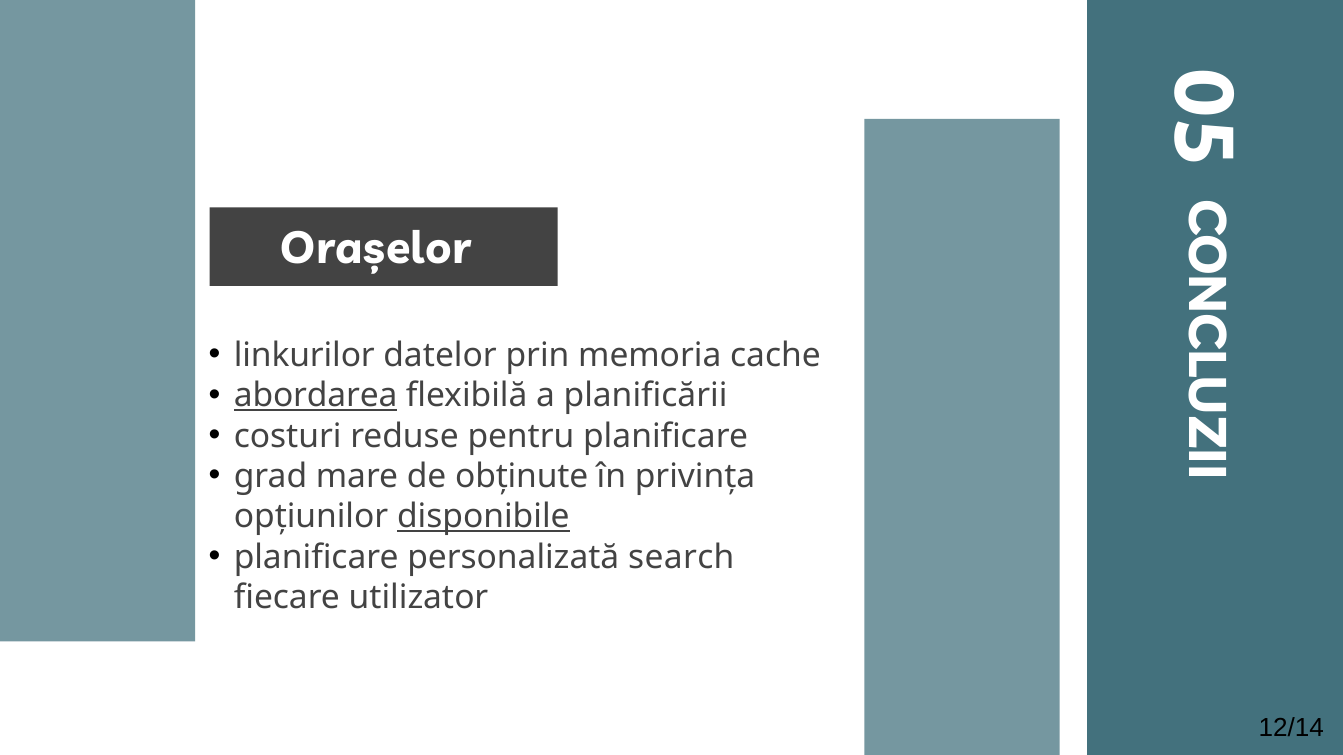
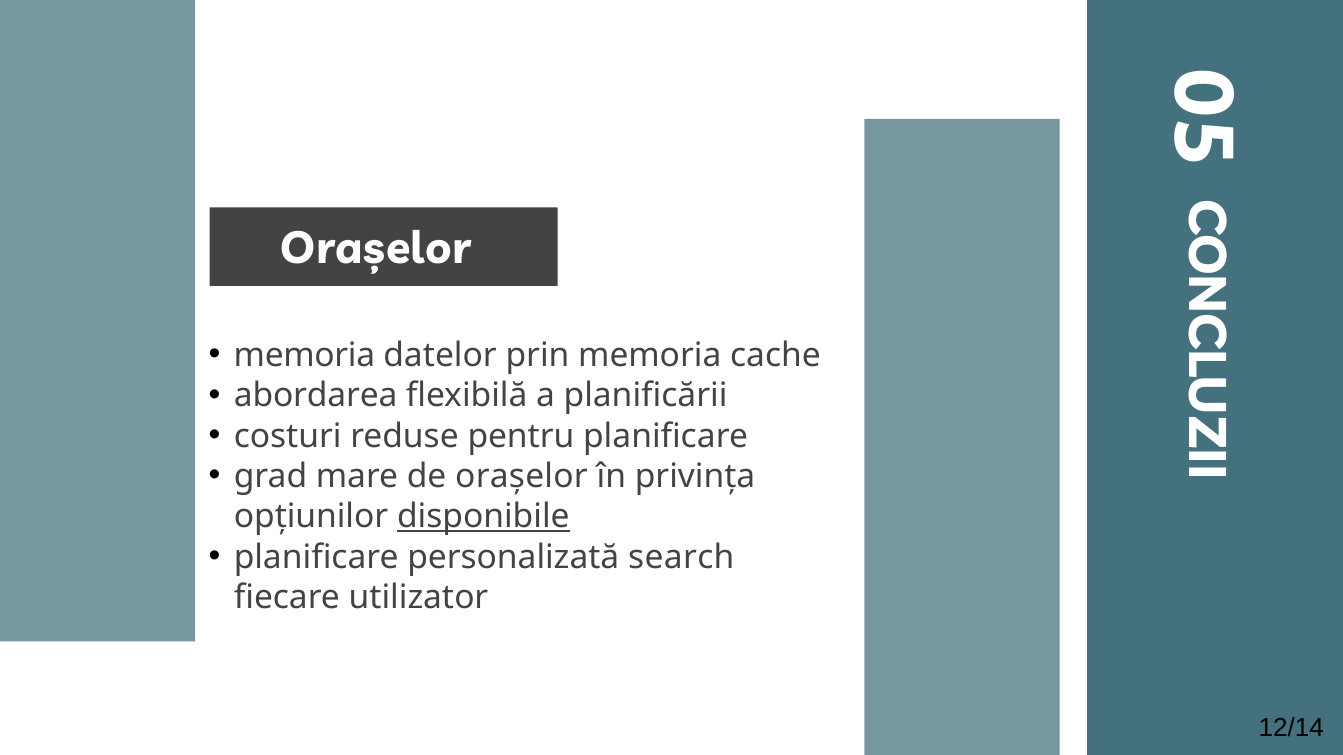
linkurilor: linkurilor -> memoria (304, 356)
abordarea underline: present -> none (316, 396)
de obținute: obținute -> orașelor (521, 477)
